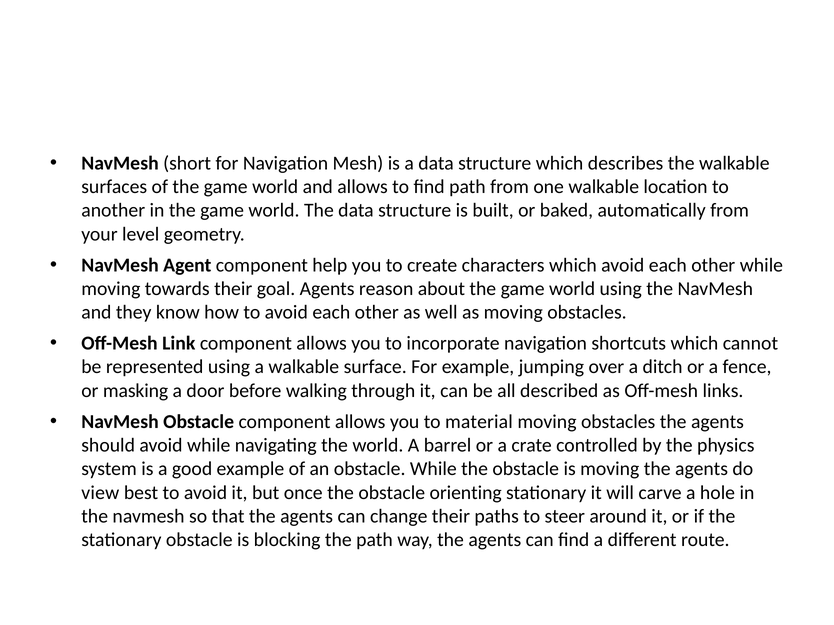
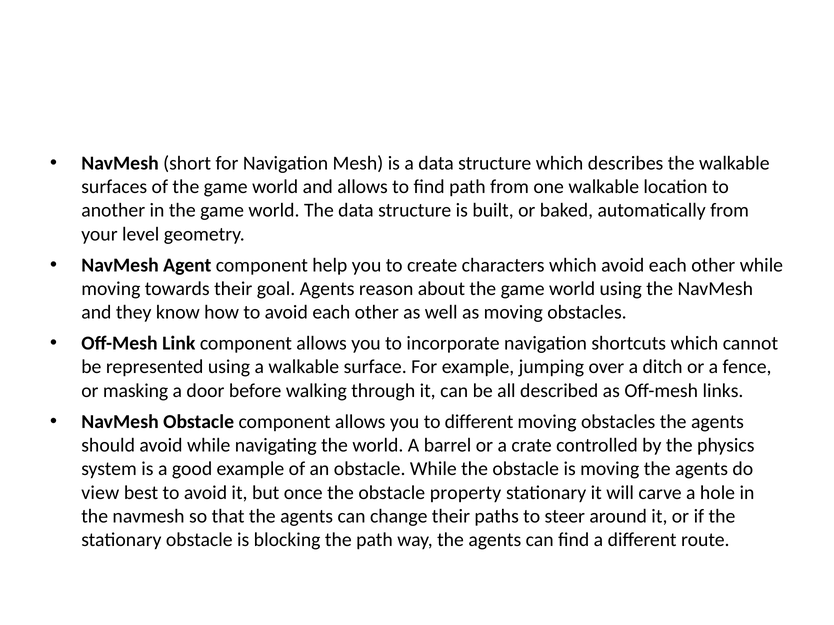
to material: material -> different (479, 422)
orienting: orienting -> property (465, 493)
